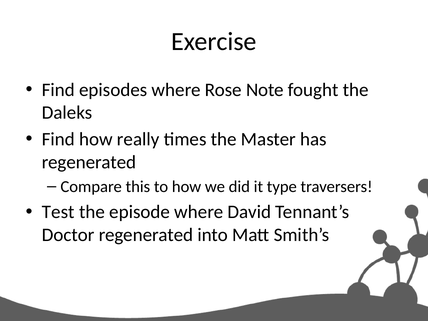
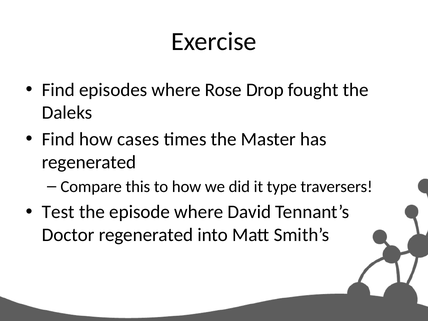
Note: Note -> Drop (265, 90)
really: really -> cases (138, 139)
